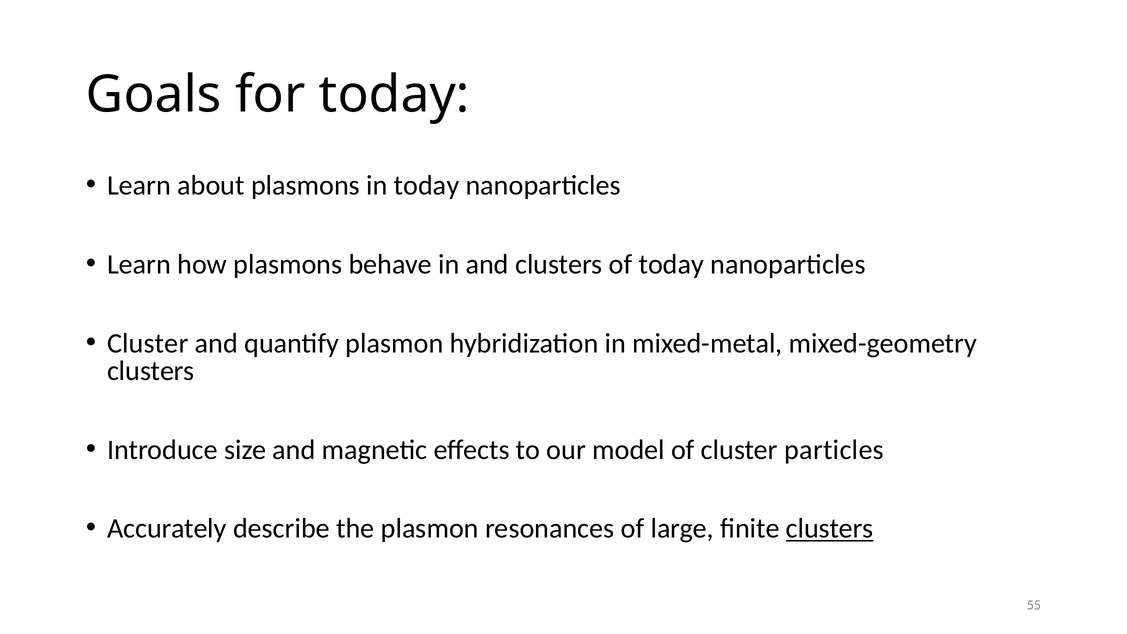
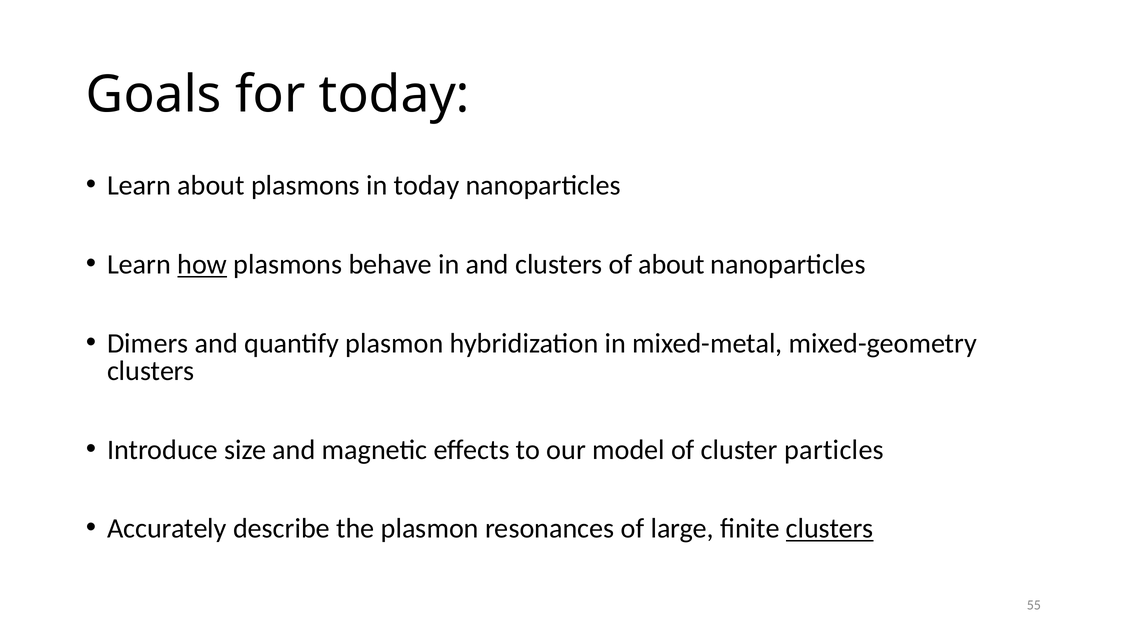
how underline: none -> present (202, 264)
of today: today -> about (672, 264)
Cluster: Cluster -> Dimers (148, 343)
